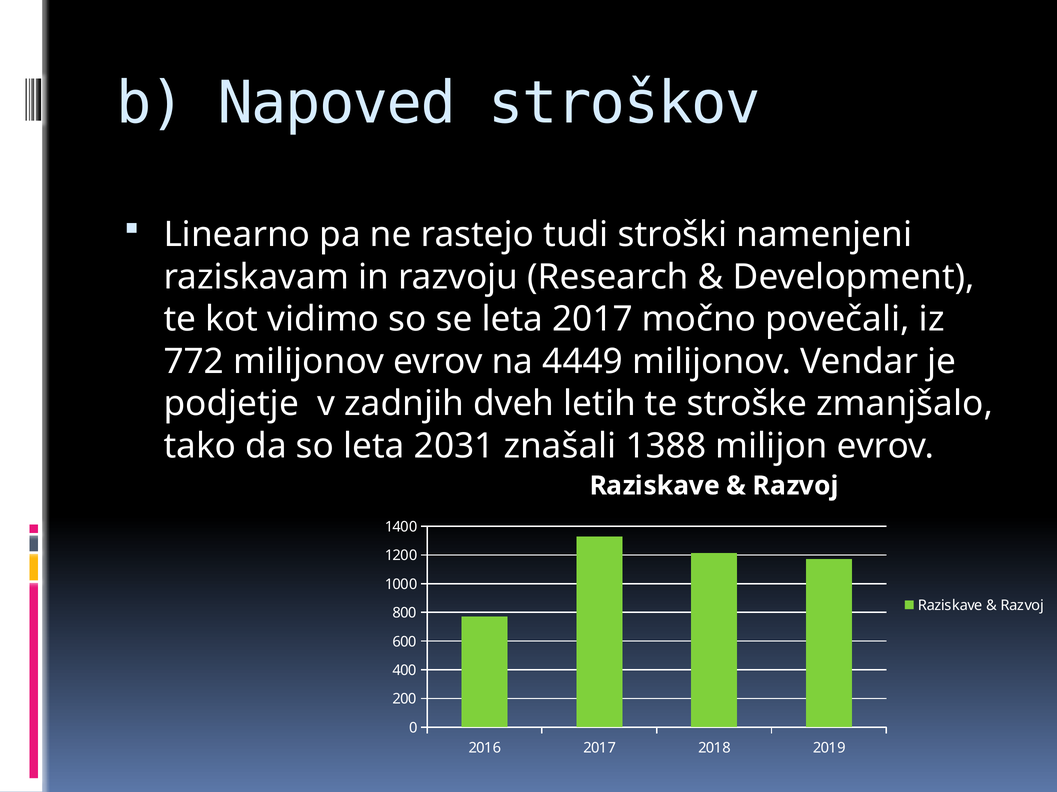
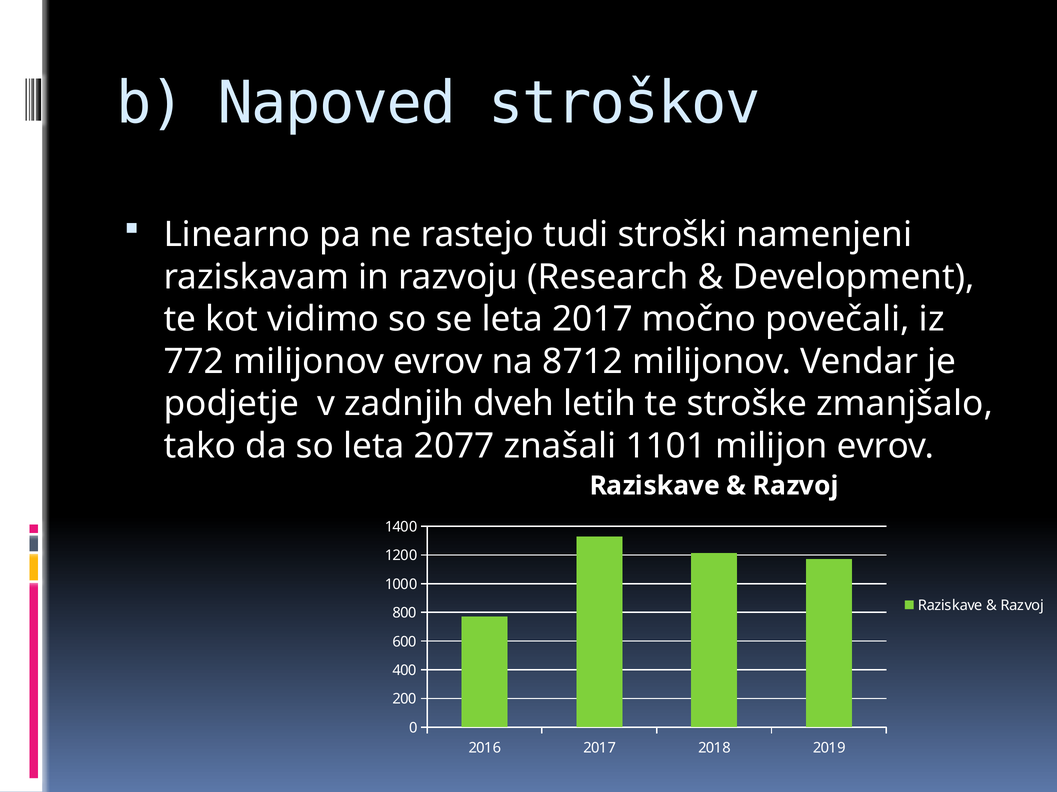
4449: 4449 -> 8712 (583, 362)
2031: 2031 -> 2077 (454, 446)
1388: 1388 -> 1101 (666, 446)
